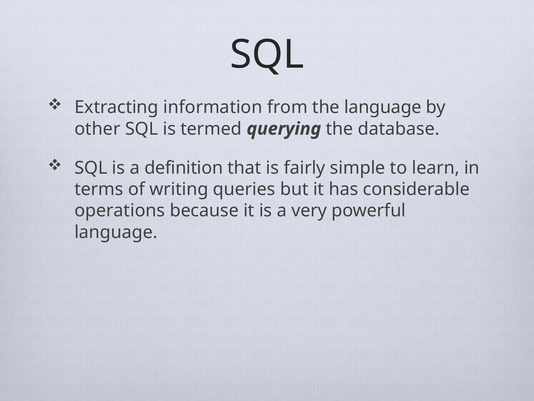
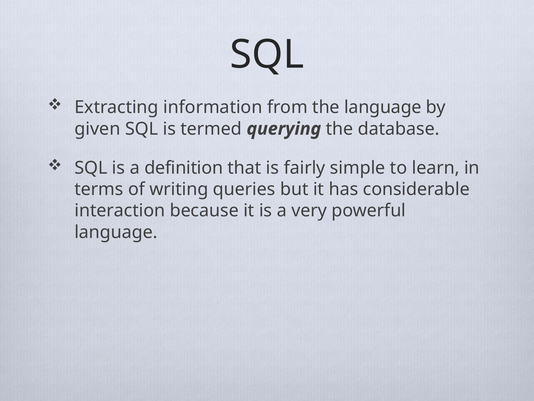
other: other -> given (97, 129)
operations: operations -> interaction (120, 211)
